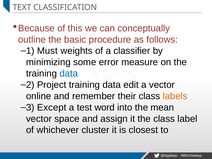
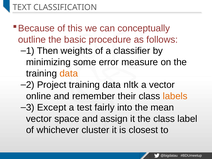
Must: Must -> Then (47, 51)
data colour: blue -> orange (69, 73)
edit: edit -> nltk (131, 85)
word: word -> fairly (105, 107)
